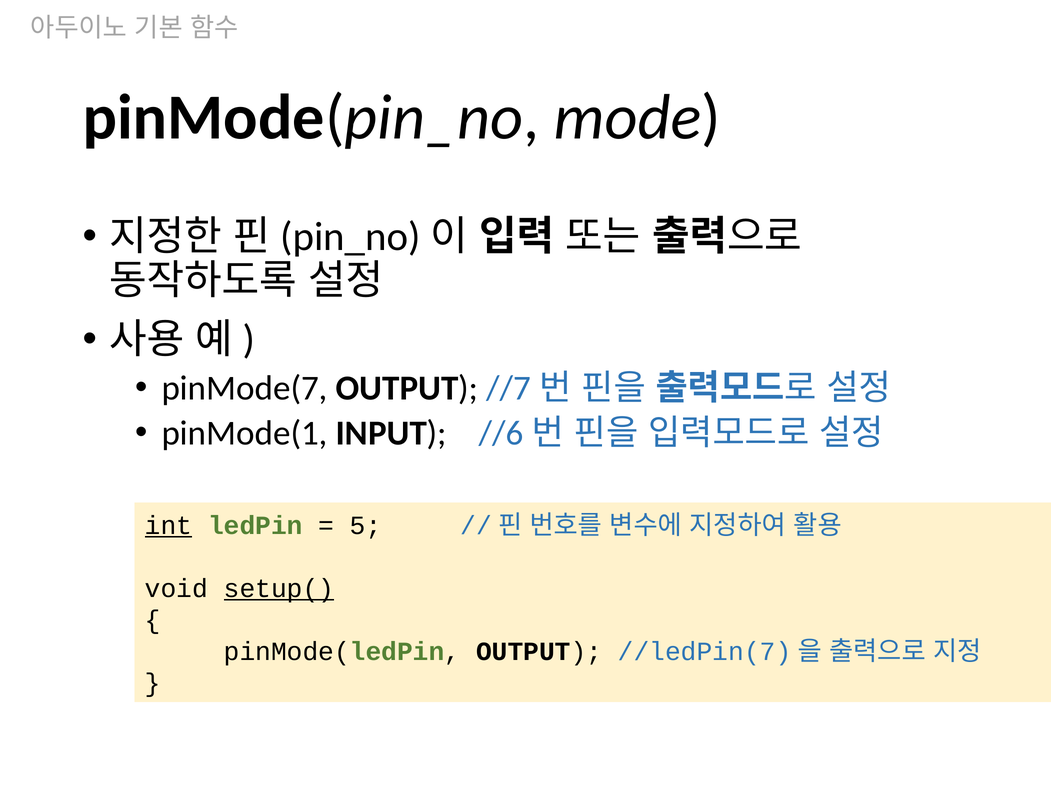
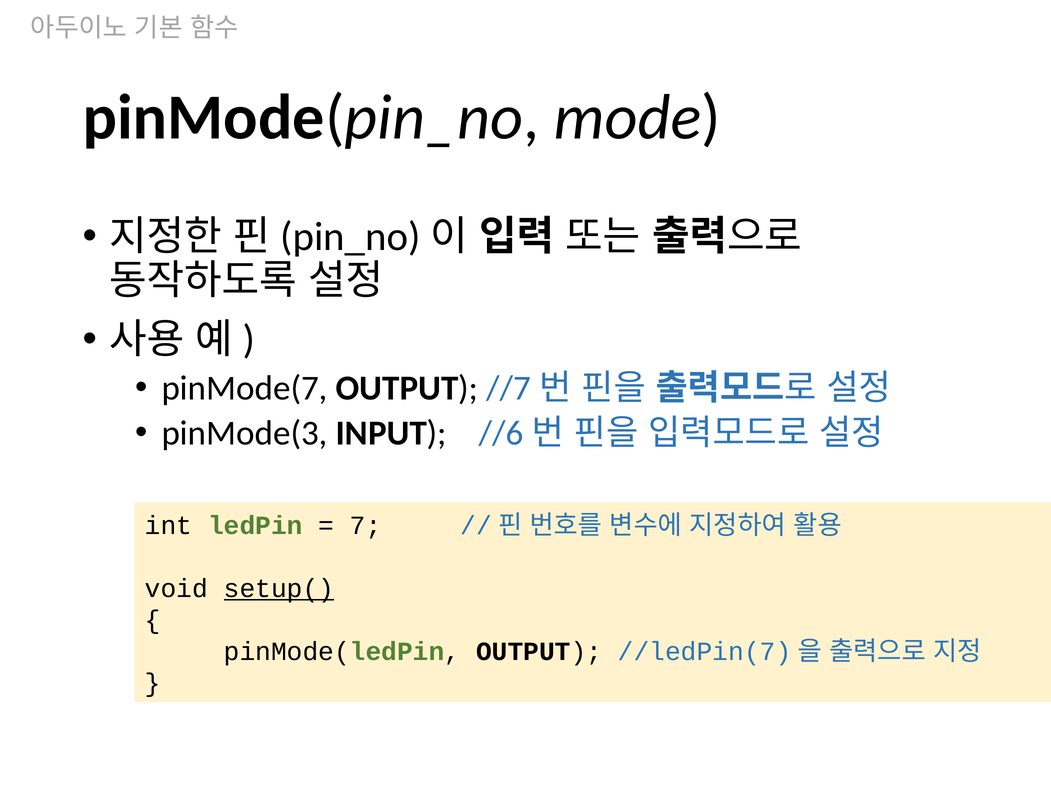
pinMode(1: pinMode(1 -> pinMode(3 (245, 433)
int underline: present -> none (169, 526)
5: 5 -> 7 (366, 526)
